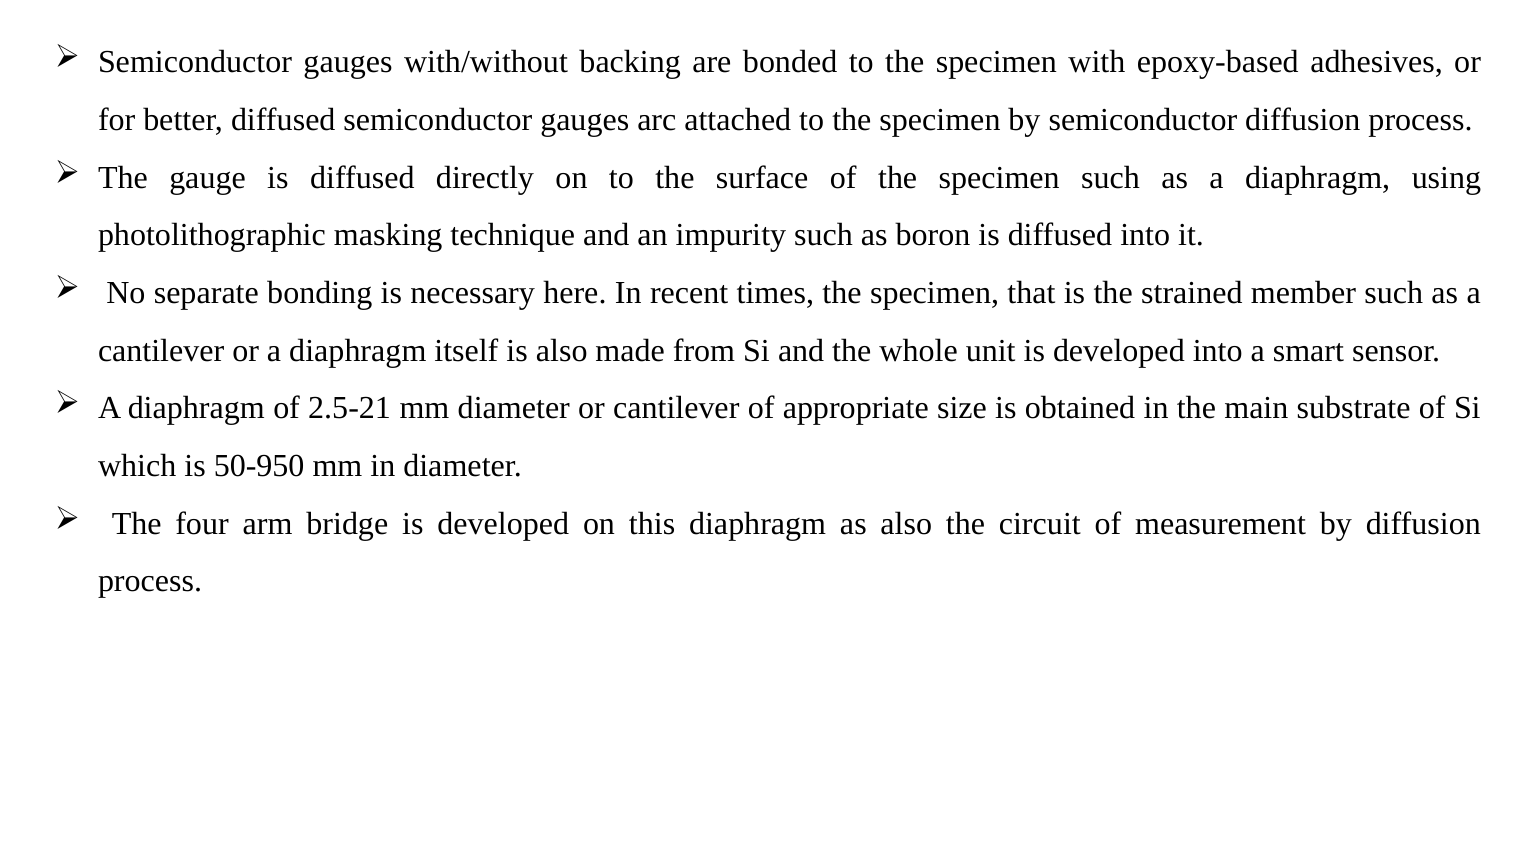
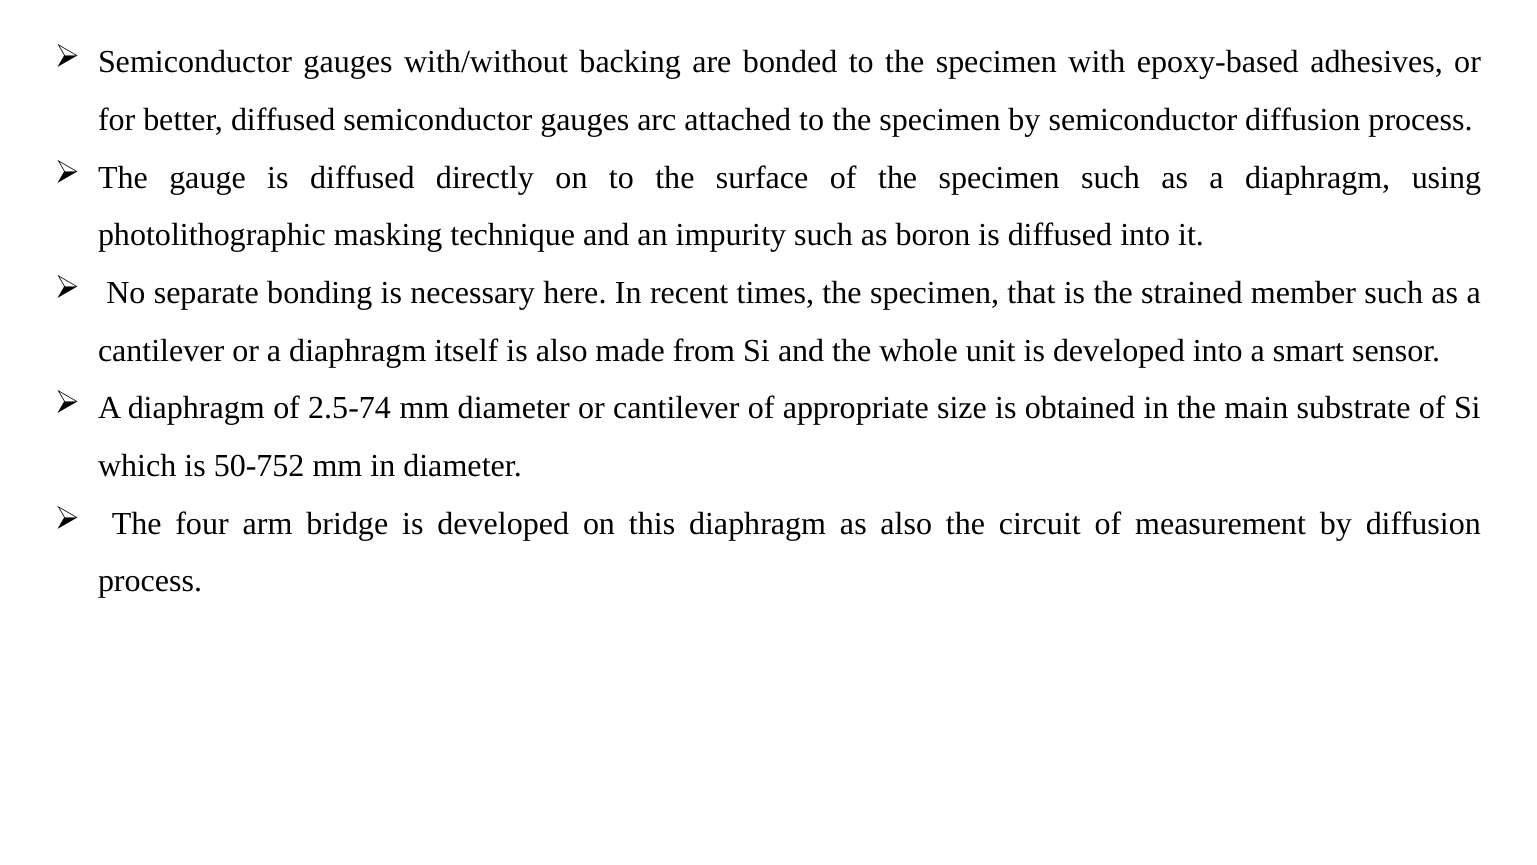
2.5-21: 2.5-21 -> 2.5-74 (350, 408)
50-950: 50-950 -> 50-752 (259, 466)
